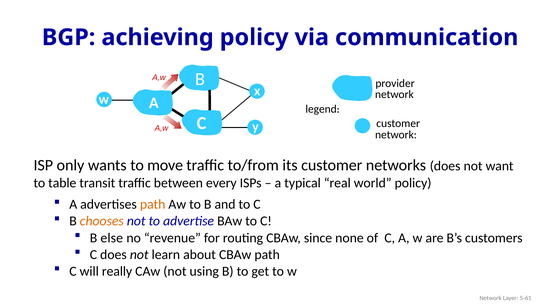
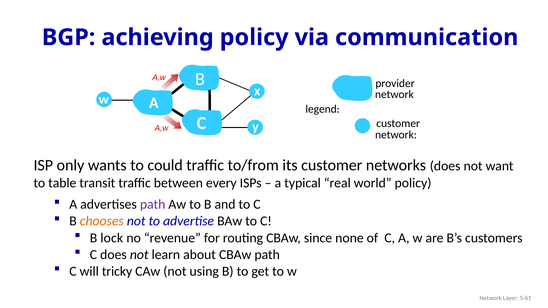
move: move -> could (165, 165)
path colour: orange -> purple (153, 205)
else: else -> lock (112, 238)
really: really -> tricky (117, 271)
